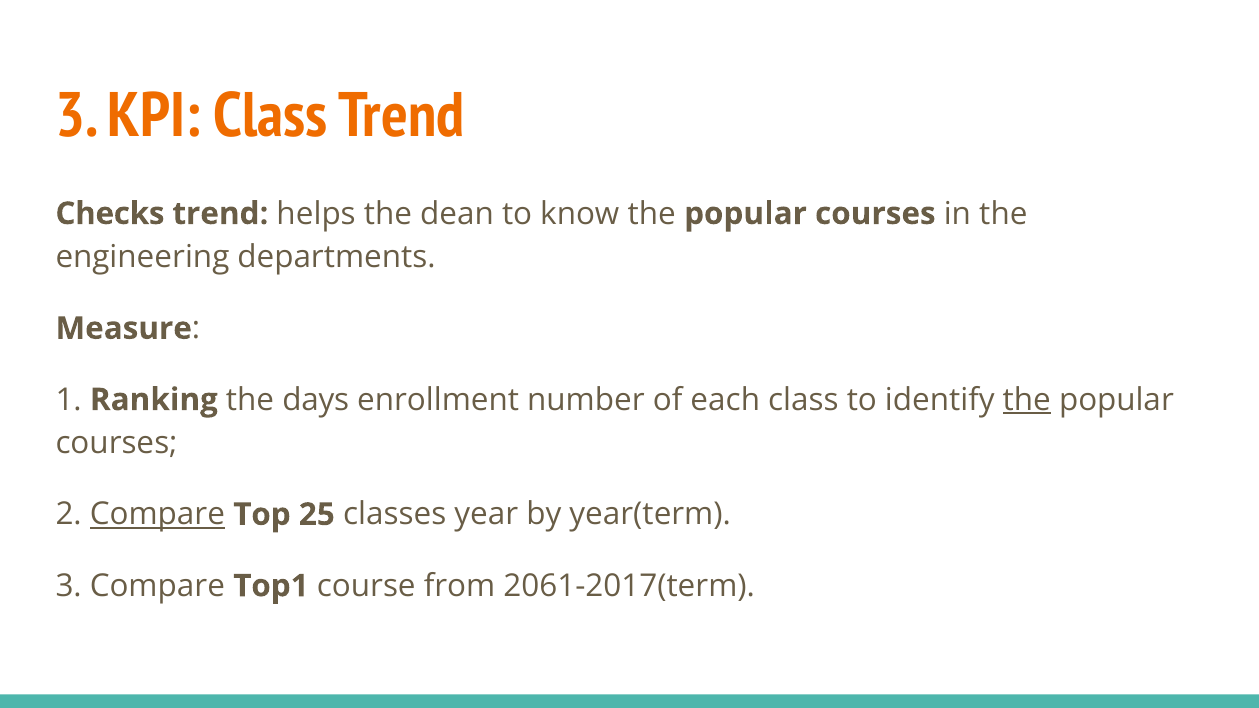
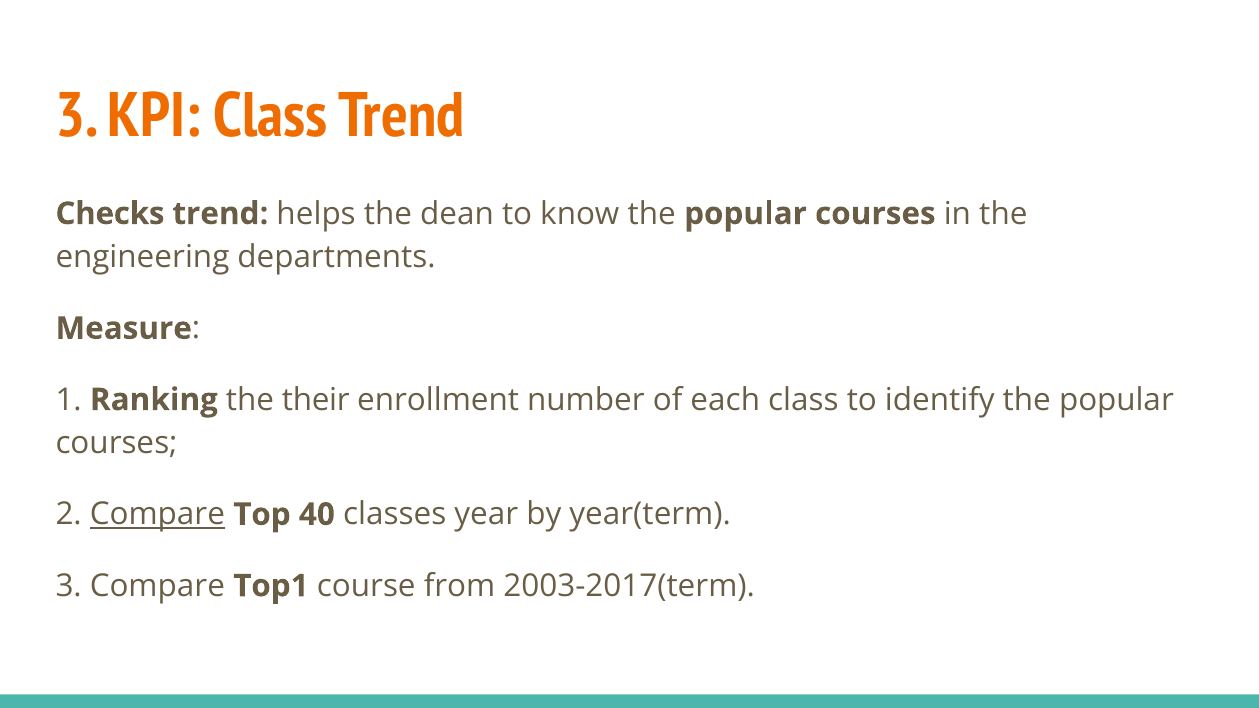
days: days -> their (316, 400)
the underline: present -> none (1027, 400)
25: 25 -> 40 (317, 515)
2061-2017(term: 2061-2017(term -> 2003-2017(term (629, 586)
